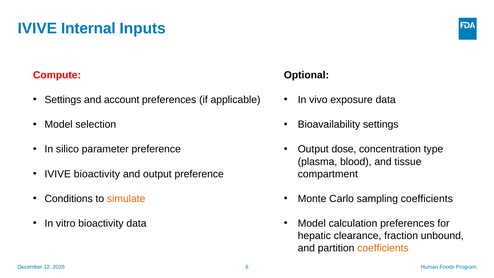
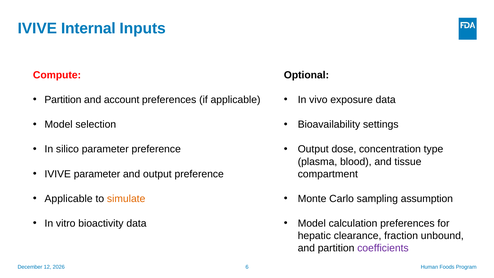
Settings: Settings -> Partition (63, 100)
IVIVE bioactivity: bioactivity -> parameter (97, 174)
Conditions: Conditions -> Applicable (69, 199)
sampling coefficients: coefficients -> assumption (427, 199)
coefficients colour: orange -> purple (383, 248)
